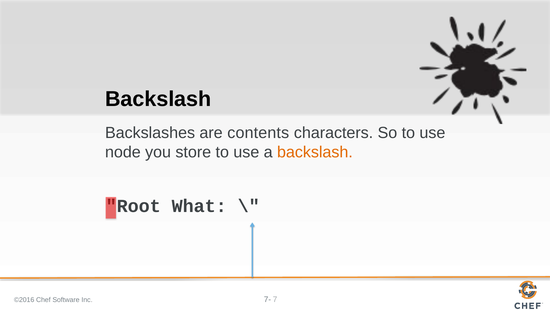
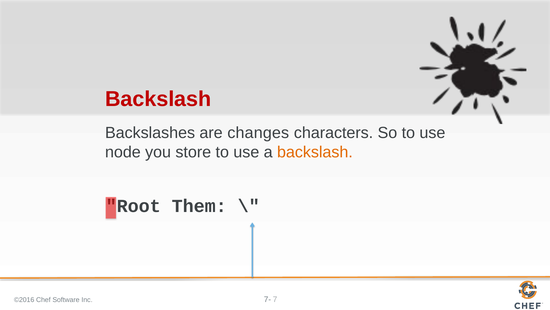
Backslash colour: black -> red (158, 99)
contents: contents -> changes (258, 132)
What: What -> Them (199, 206)
